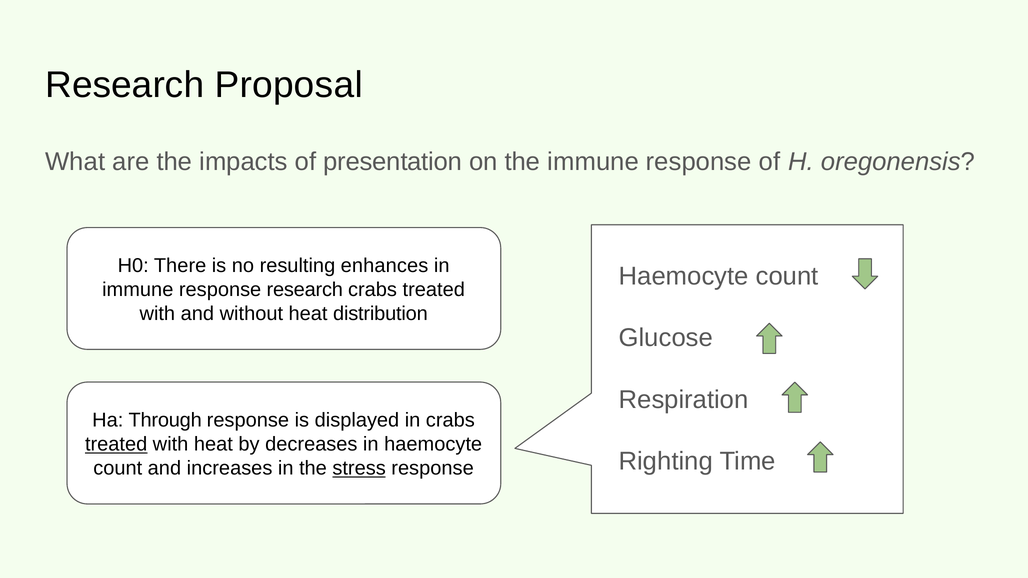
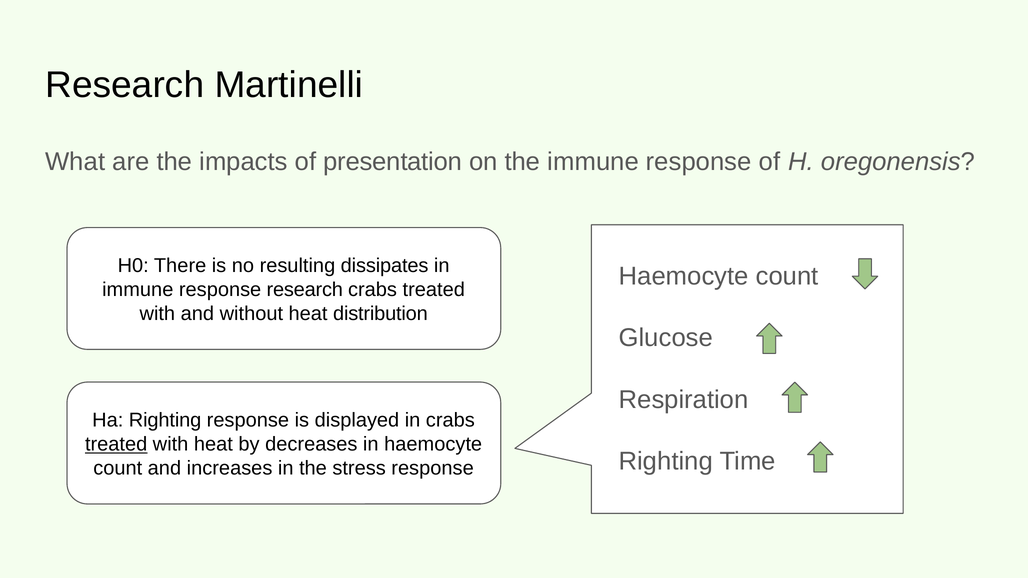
Proposal: Proposal -> Martinelli (289, 85)
enhances: enhances -> dissipates (385, 266)
Ha Through: Through -> Righting (165, 421)
stress underline: present -> none (359, 469)
